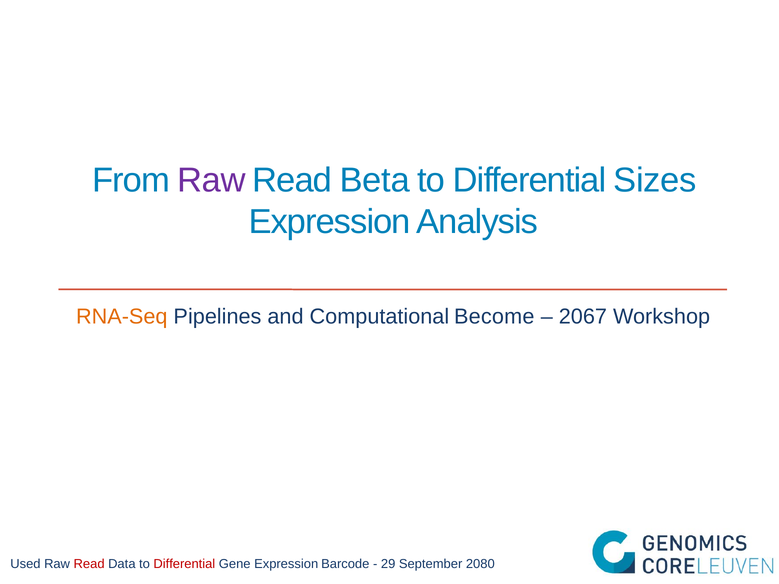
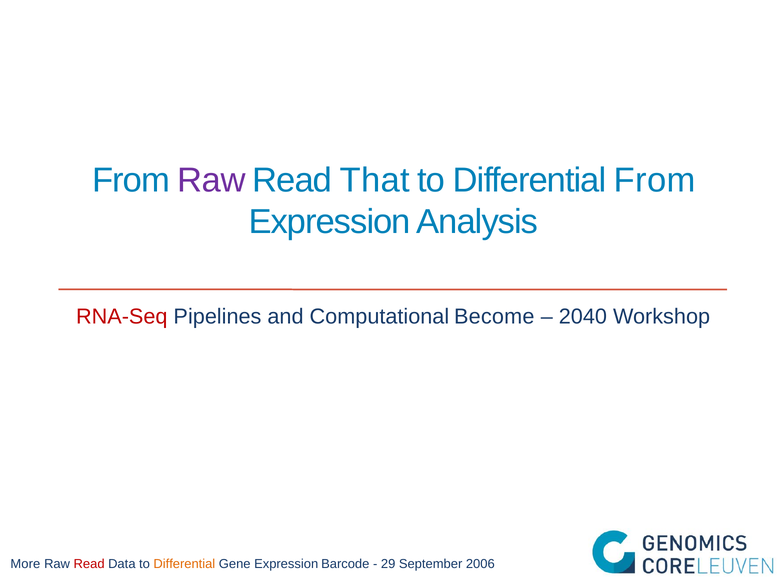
Beta: Beta -> That (375, 181)
Differential Sizes: Sizes -> From (655, 181)
RNA-Seq colour: orange -> red (122, 317)
2067: 2067 -> 2040 (583, 317)
Used: Used -> More (25, 564)
Differential colour: red -> orange (184, 564)
2080: 2080 -> 2006 (480, 564)
